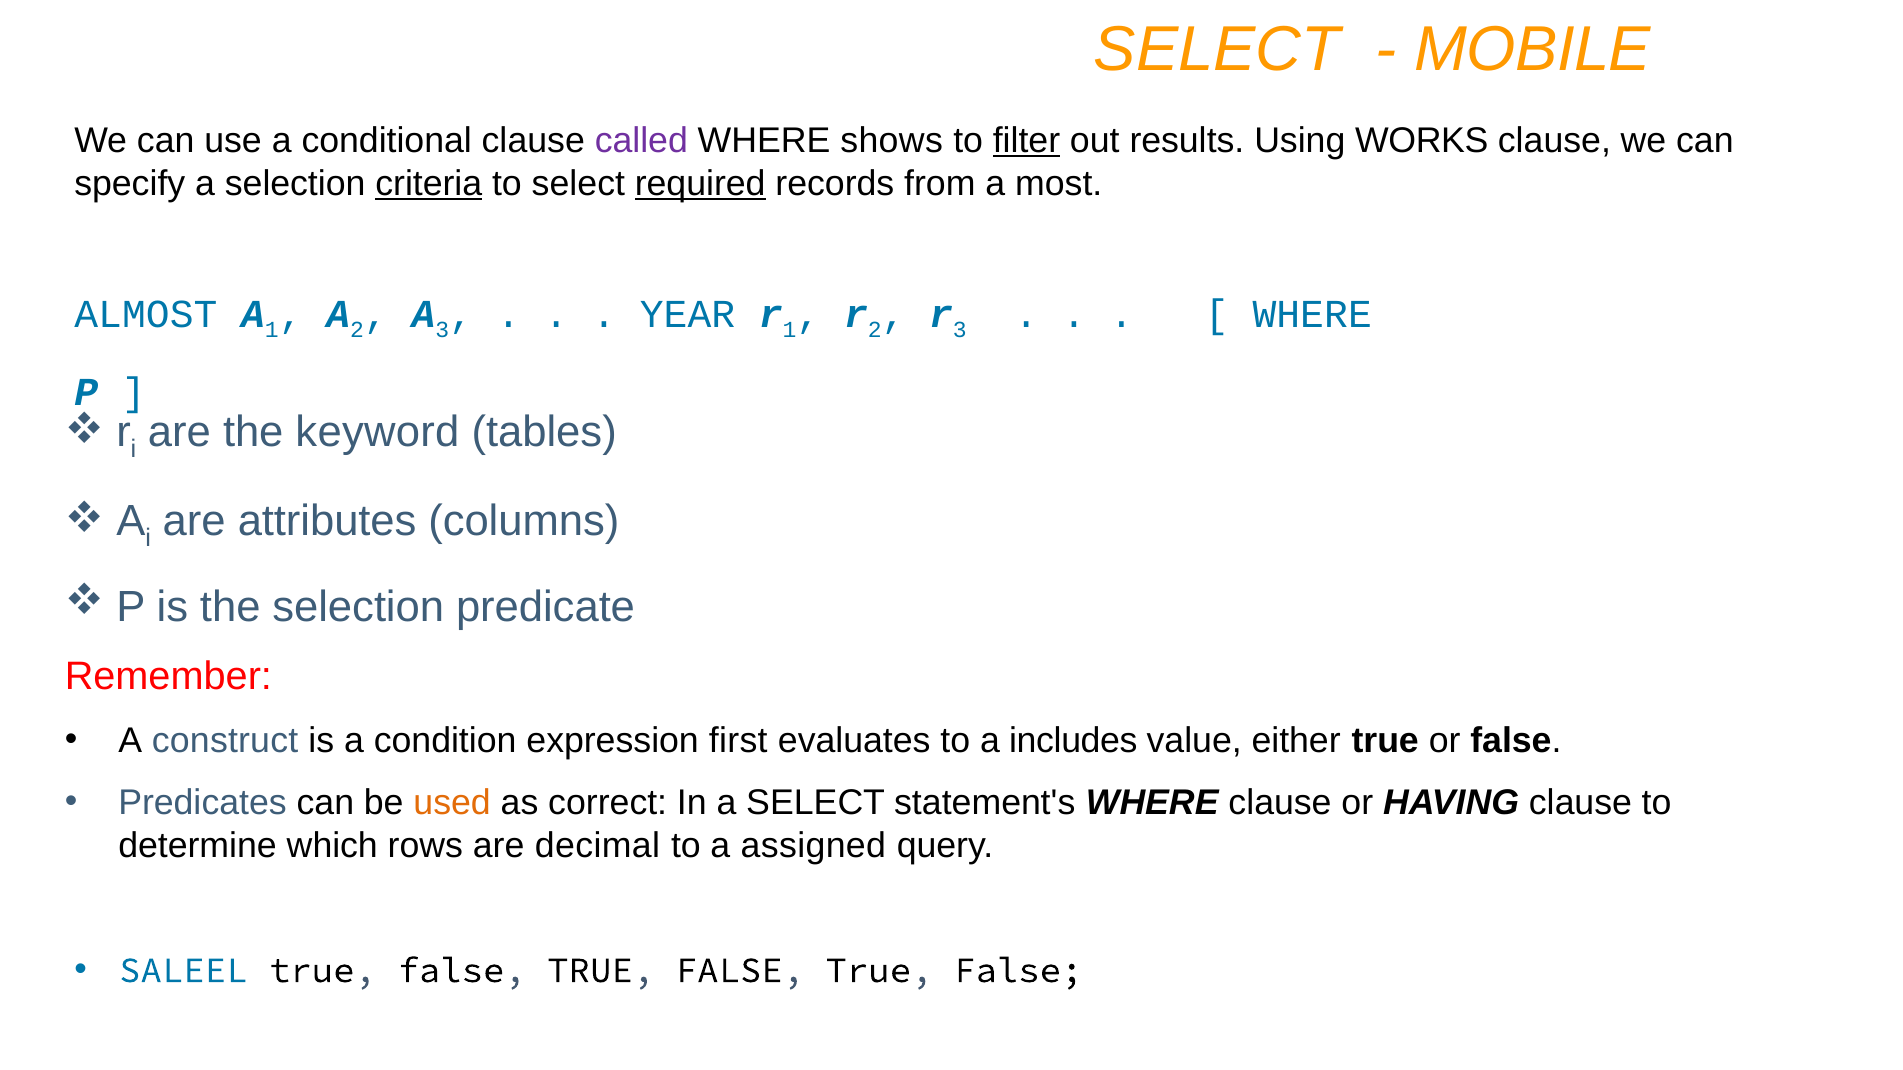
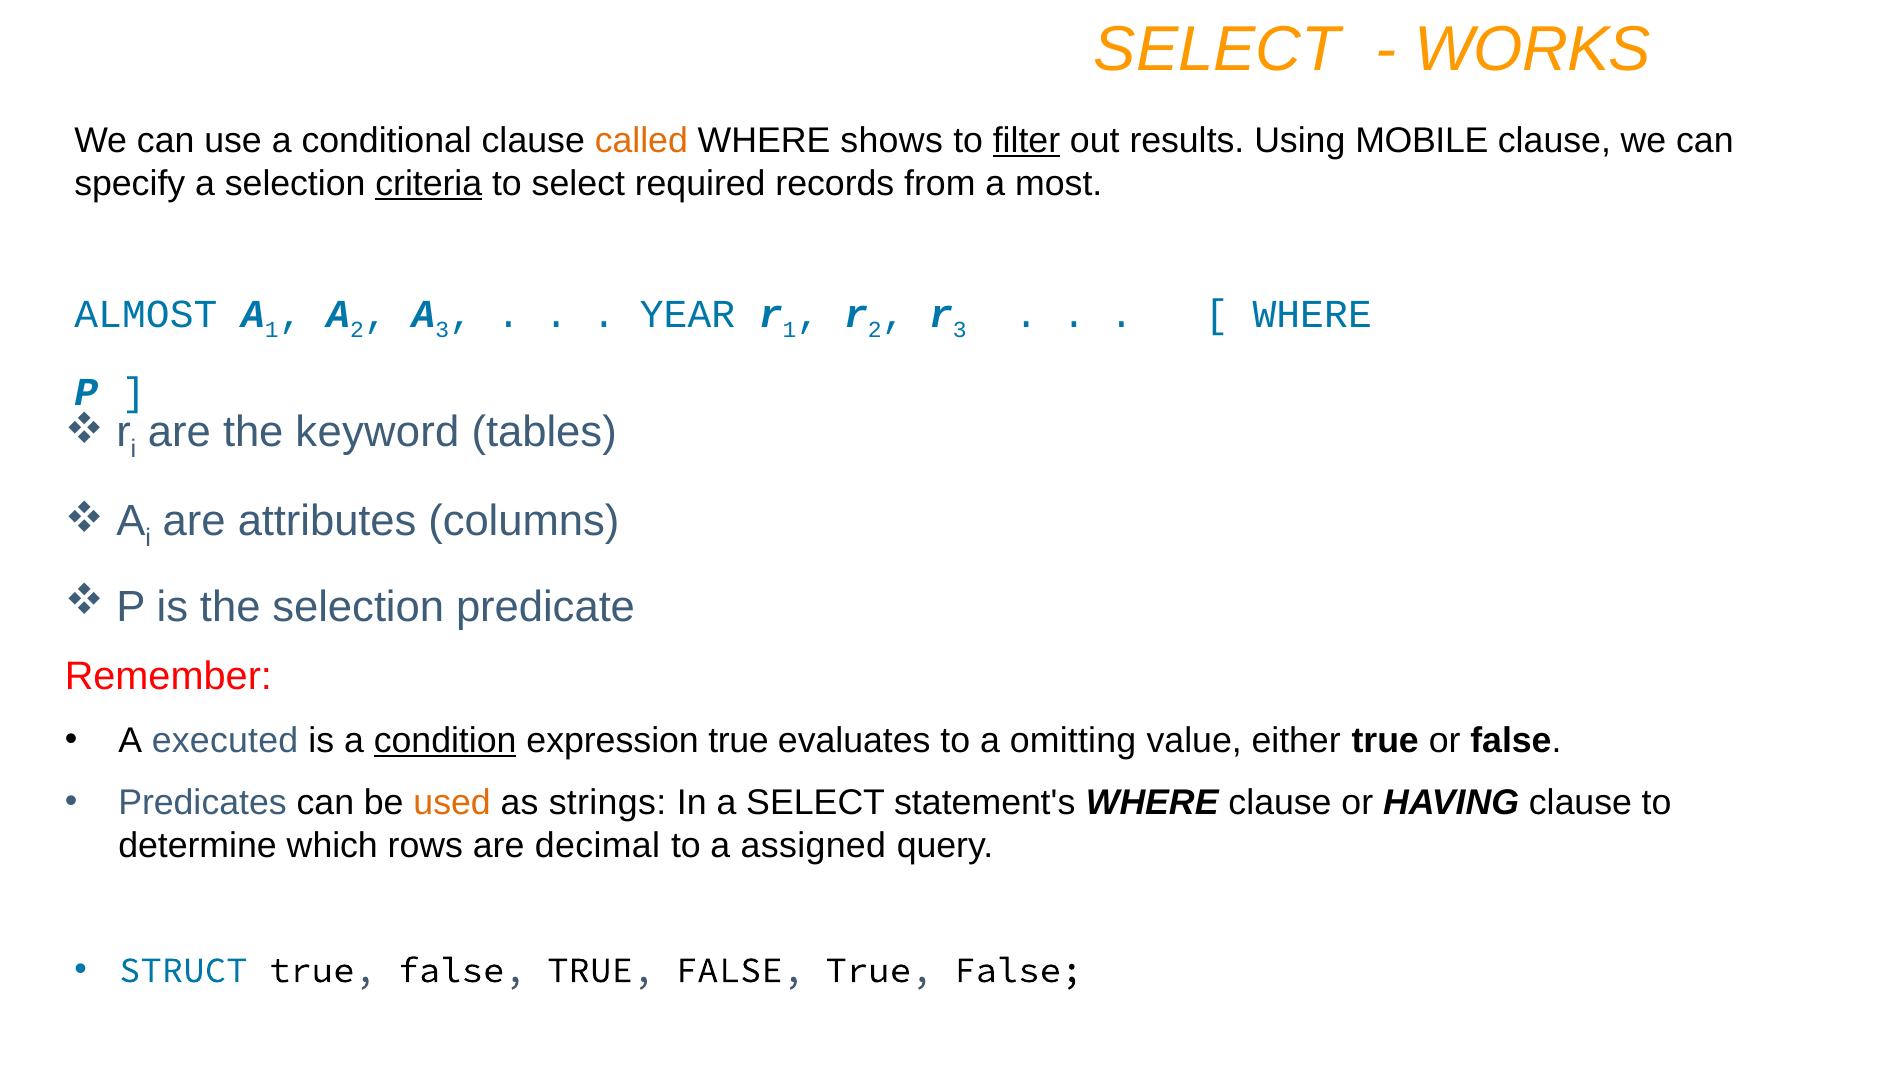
MOBILE: MOBILE -> WORKS (1533, 50)
called colour: purple -> orange (641, 141)
WORKS: WORKS -> MOBILE (1422, 141)
required underline: present -> none (700, 183)
construct: construct -> executed (225, 741)
condition underline: none -> present (445, 741)
expression first: first -> true (739, 741)
includes: includes -> omitting (1073, 741)
correct: correct -> strings (607, 803)
SALEEL: SALEEL -> STRUCT (183, 971)
